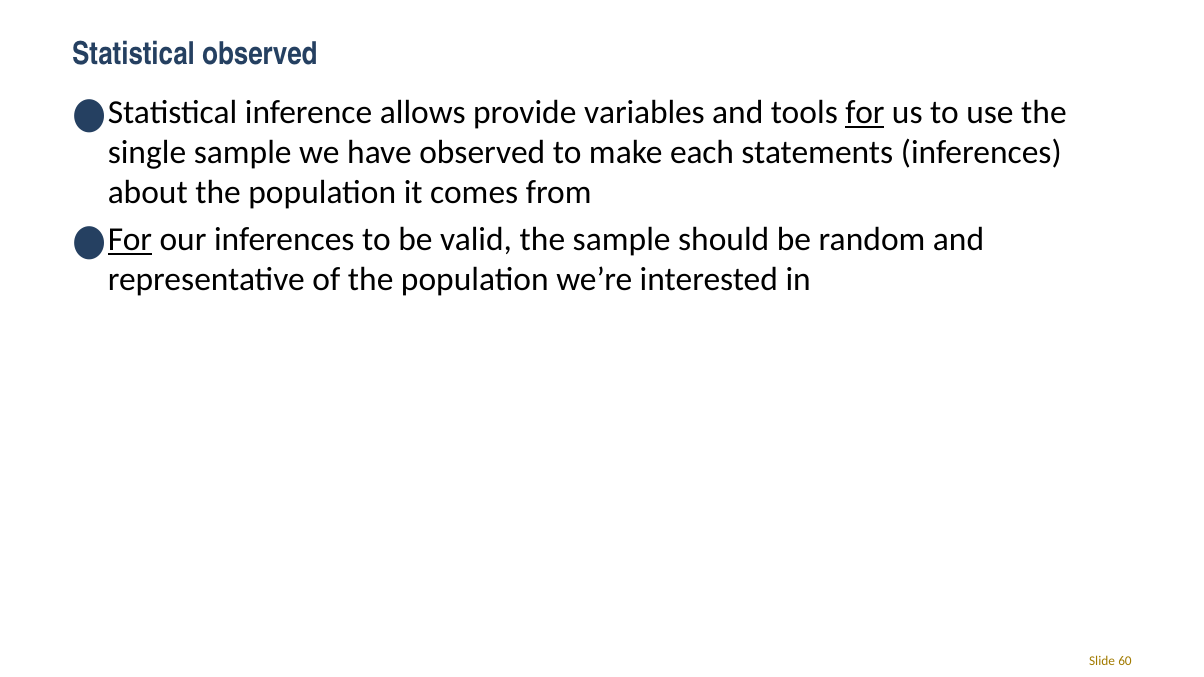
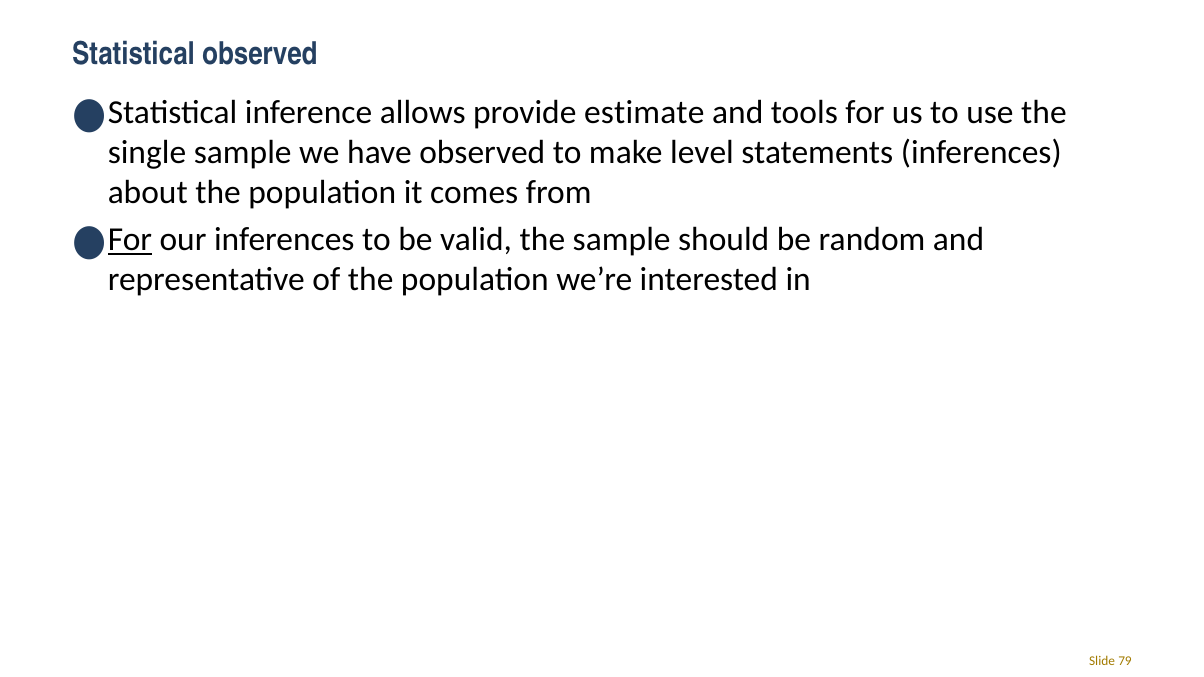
variables: variables -> estimate (644, 112)
for underline: present -> none (865, 112)
each: each -> level (702, 153)
60: 60 -> 79 (1125, 661)
